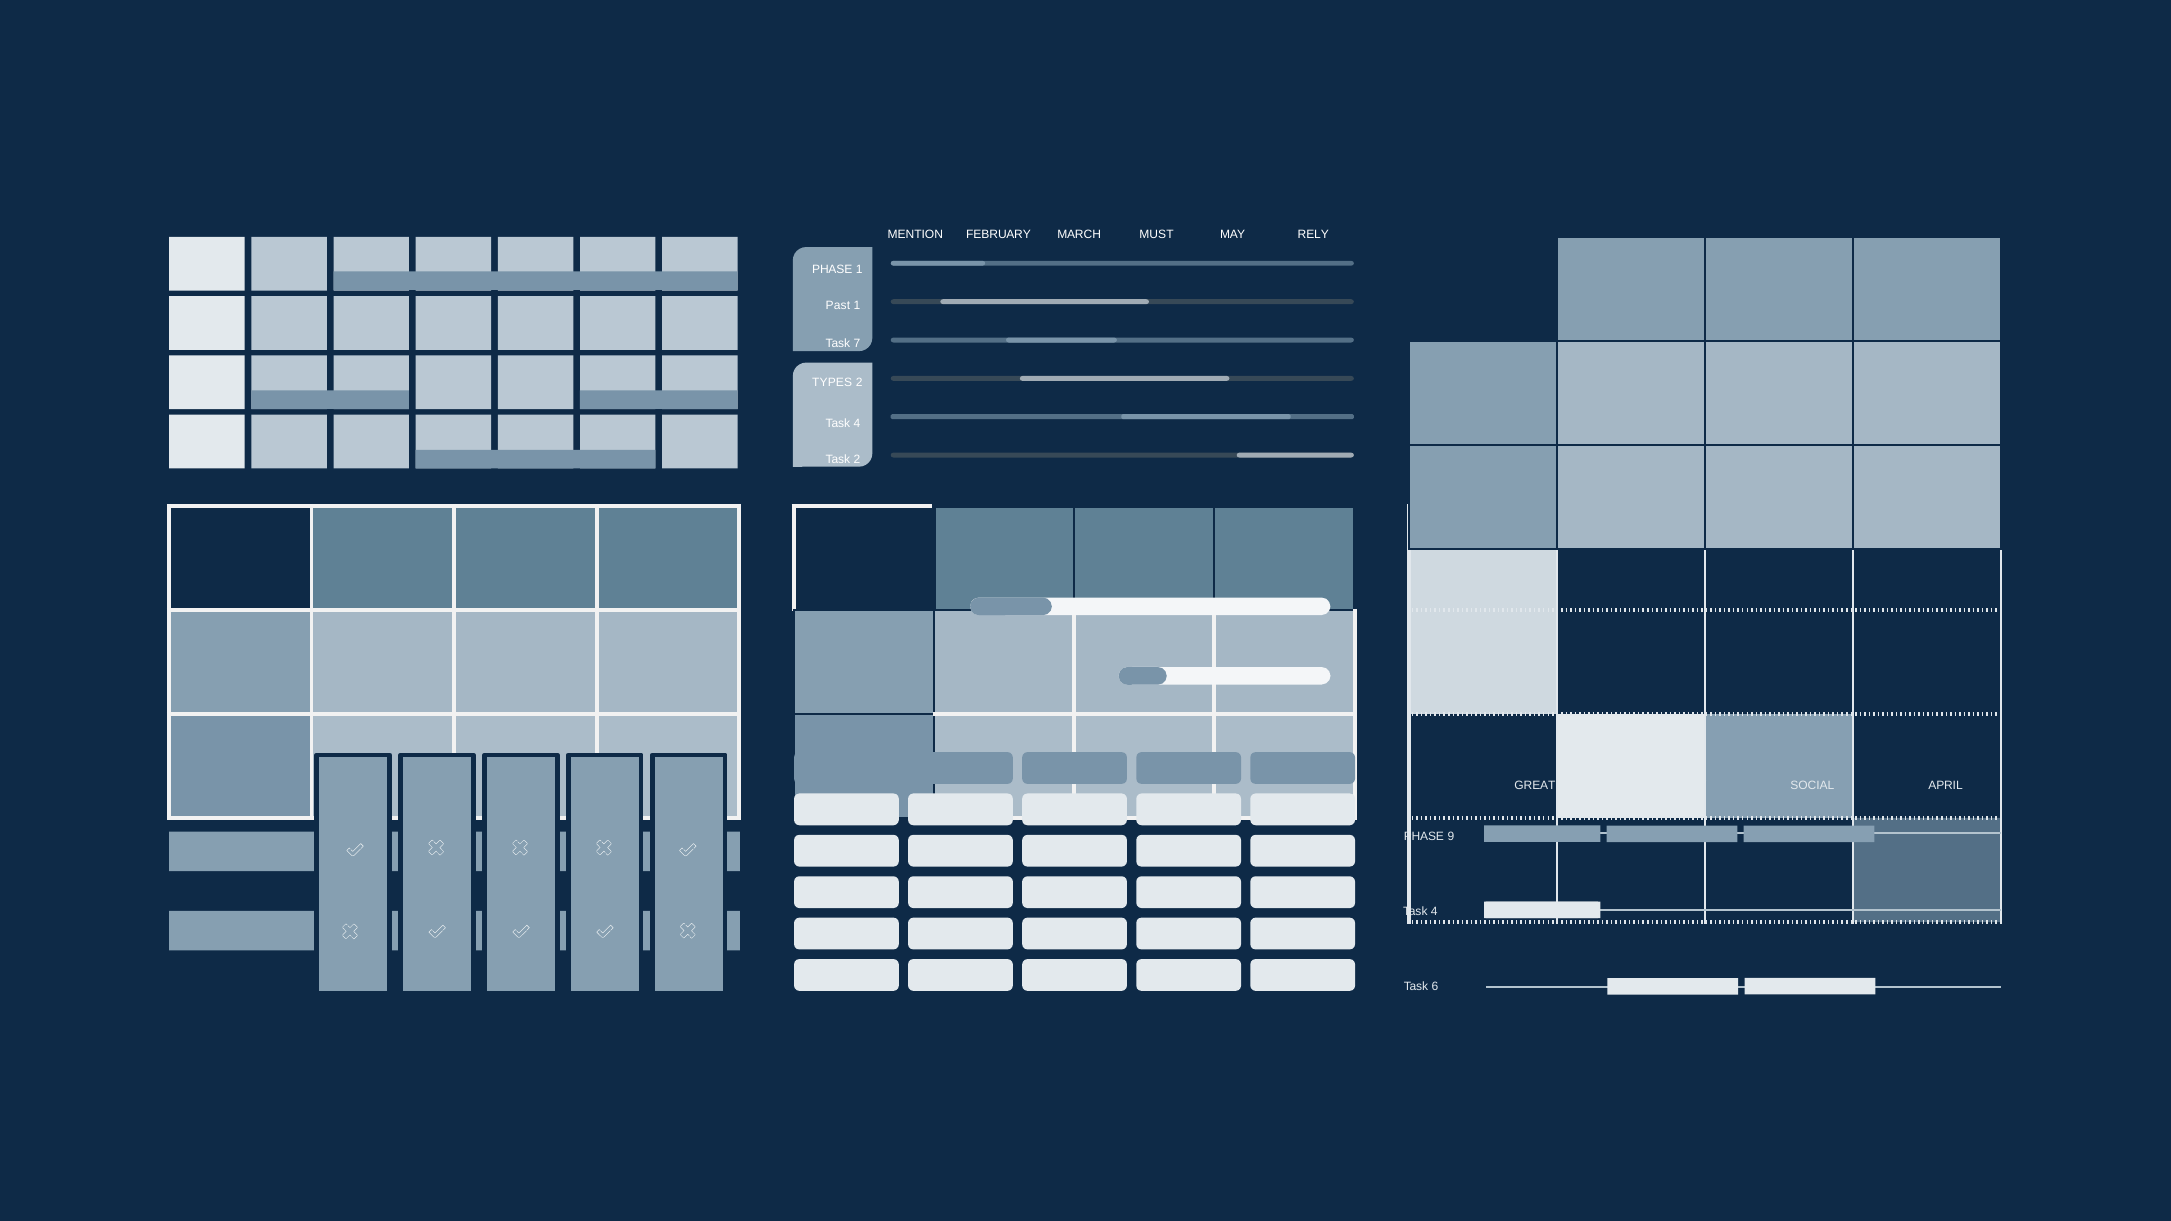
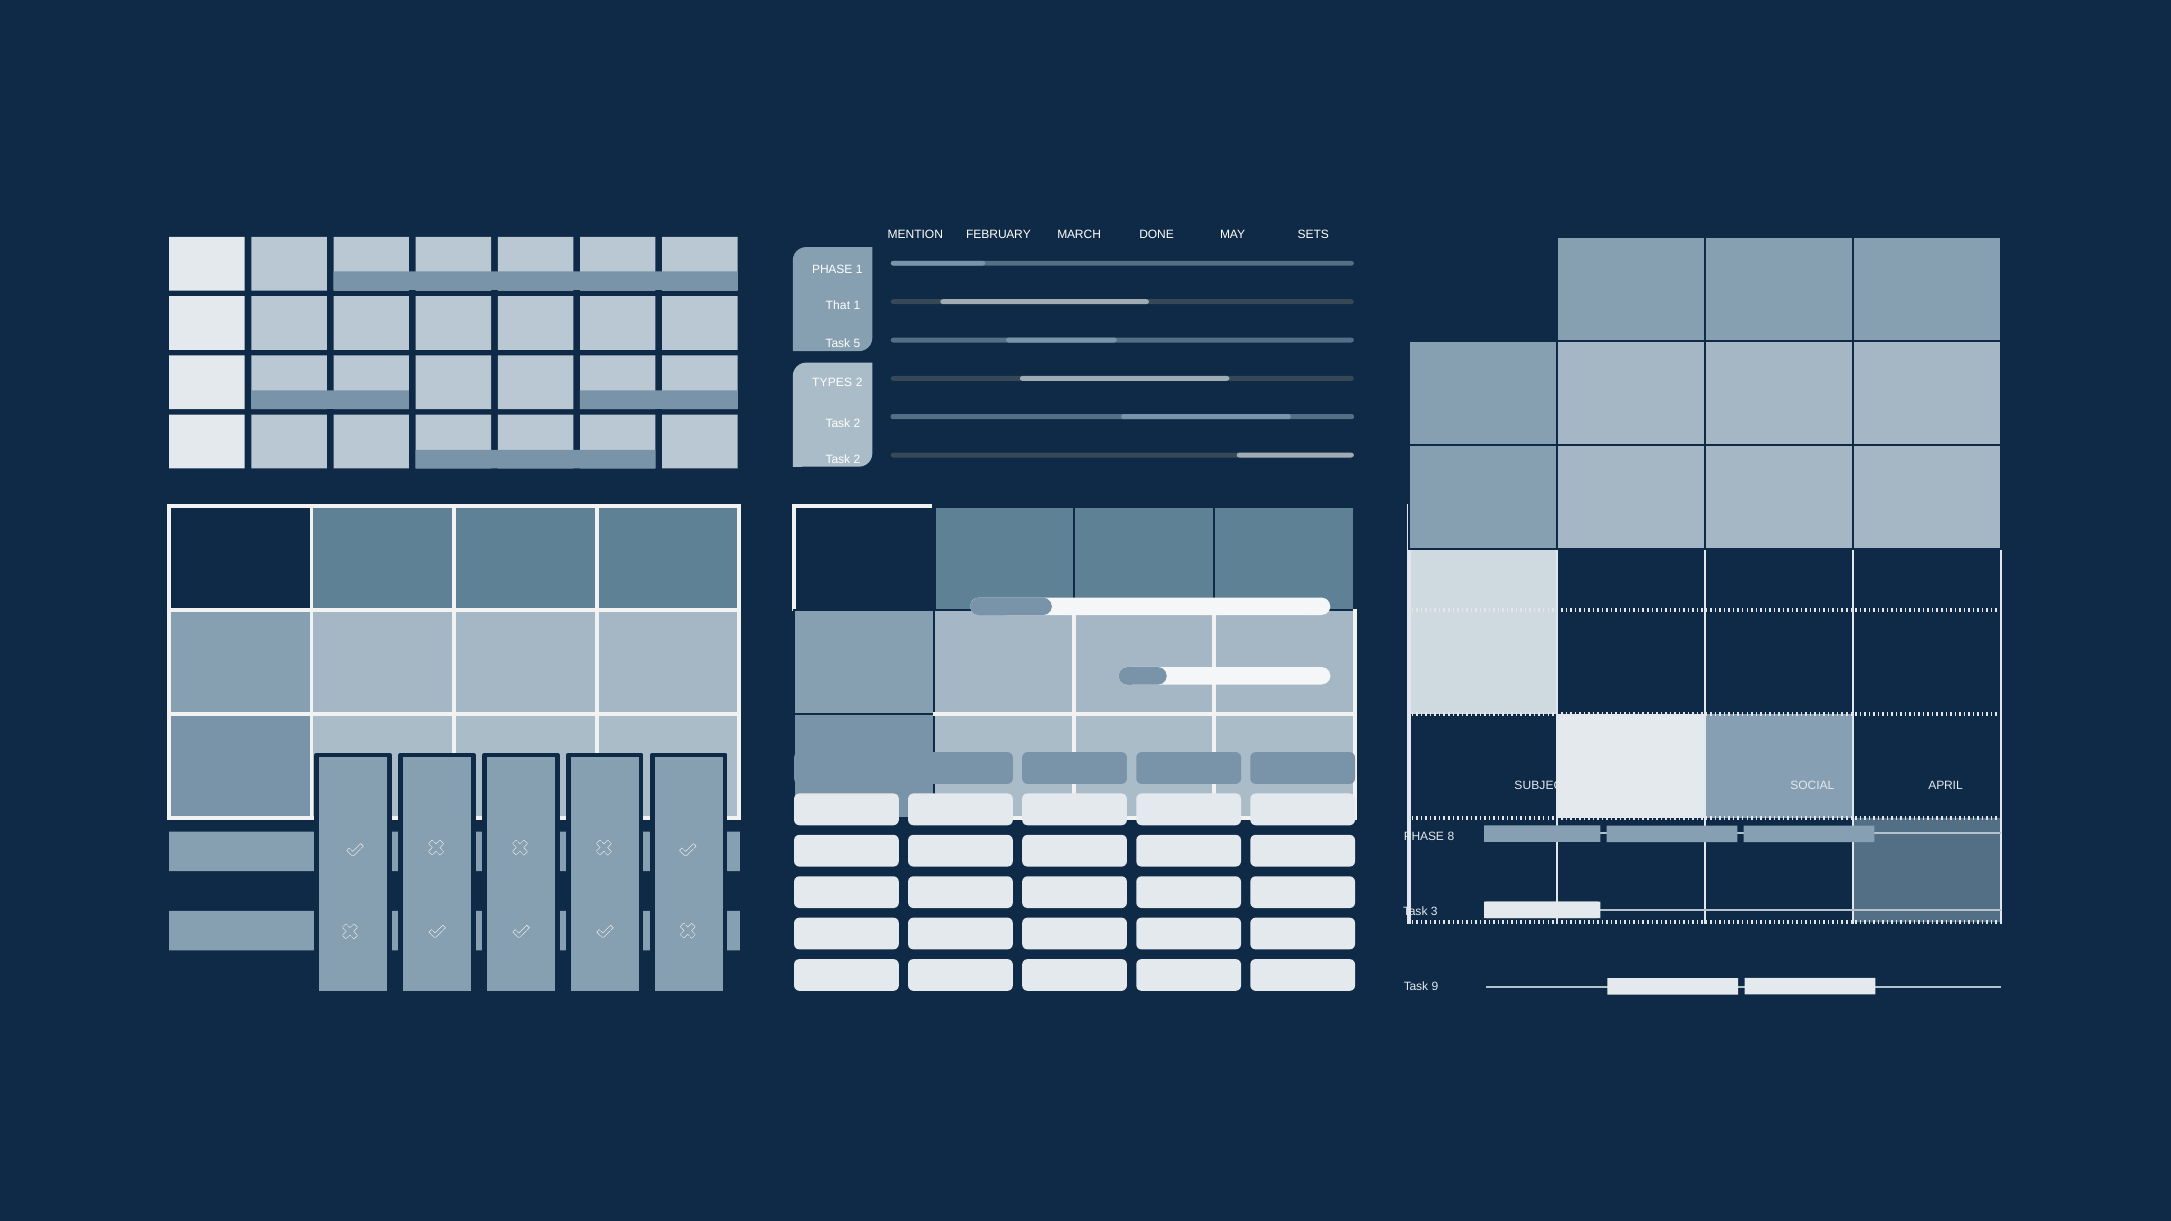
MUST: MUST -> DONE (1157, 234)
RELY: RELY -> SETS (1313, 234)
Past: Past -> That (838, 306)
7: 7 -> 5 (857, 344)
4: 4 -> 2 (857, 424)
GREATLY: GREATLY -> SUBJECT (1542, 786)
9: 9 -> 8 (1451, 836)
4: 4 -> 3 (1434, 912)
6: 6 -> 9 (1435, 987)
